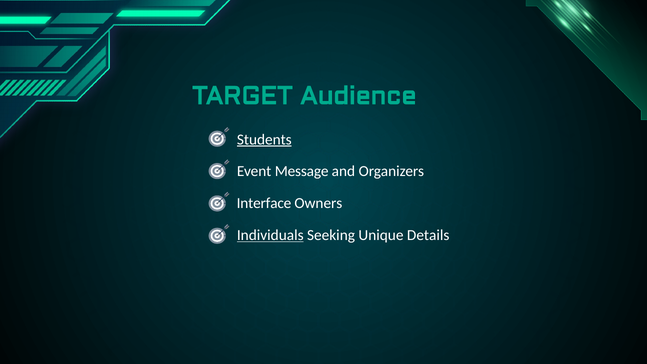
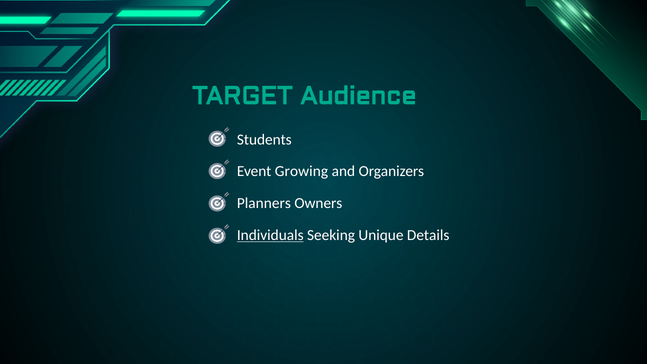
Students underline: present -> none (264, 140)
Message: Message -> Growing (302, 171)
Interface: Interface -> Planners (264, 203)
